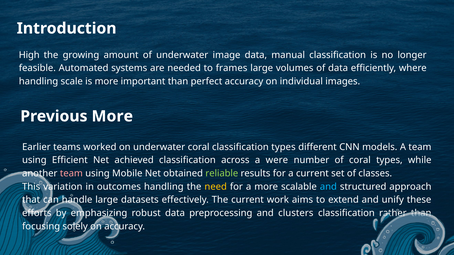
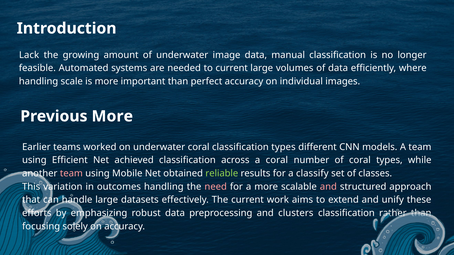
High: High -> Lack (29, 55)
to frames: frames -> current (232, 68)
a were: were -> coral (277, 160)
a current: current -> classify (312, 174)
need colour: yellow -> pink (216, 187)
and colour: light blue -> pink (328, 187)
